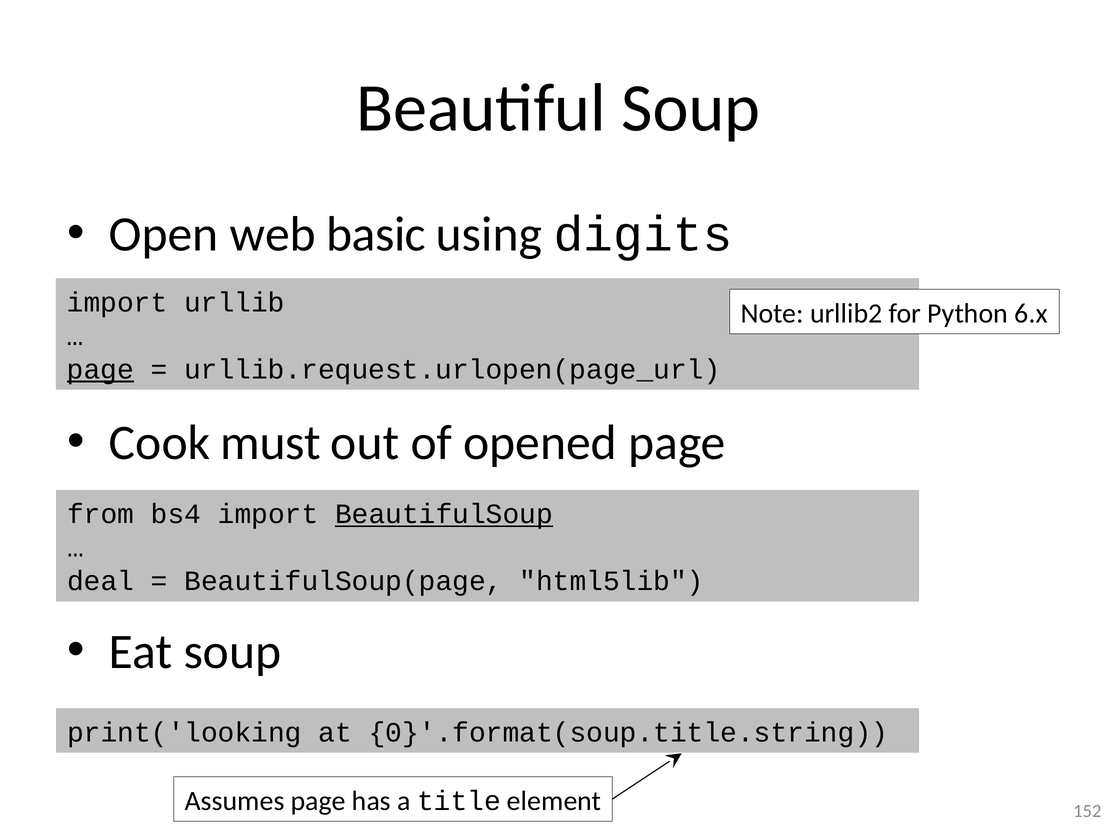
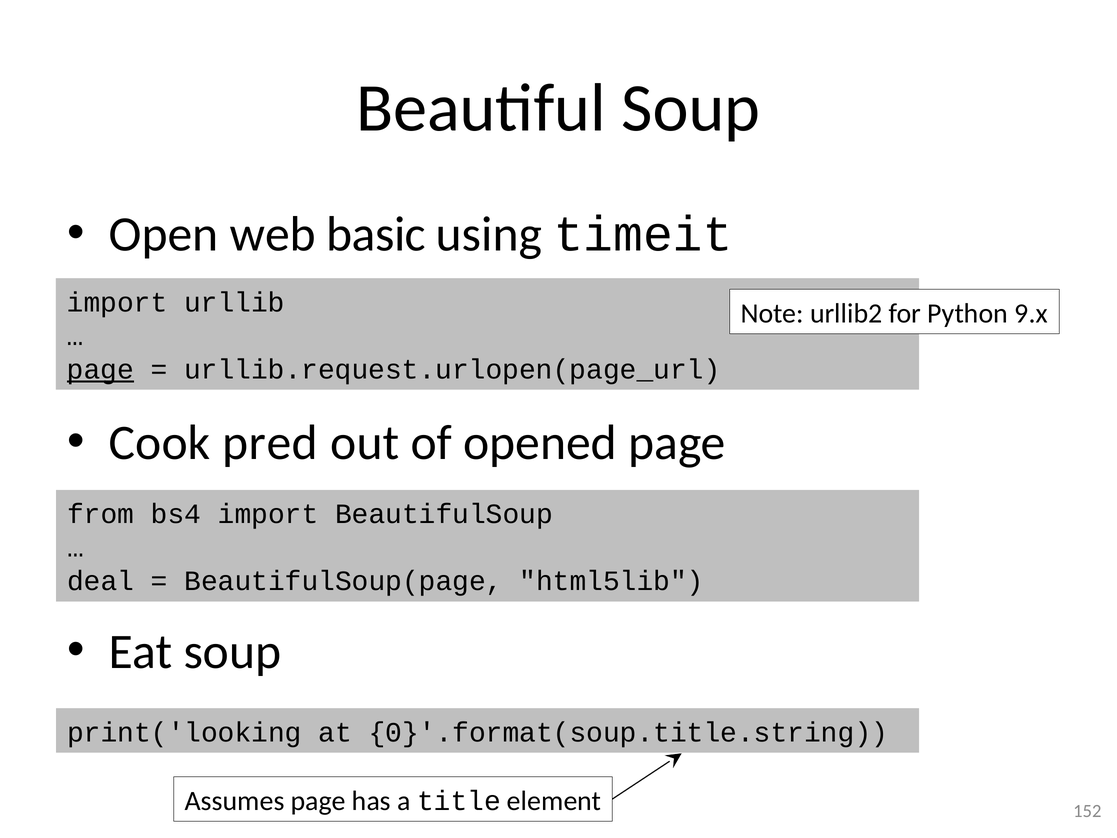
digits: digits -> timeit (643, 234)
6.x: 6.x -> 9.x (1031, 314)
must: must -> pred (270, 443)
BeautifulSoup underline: present -> none (444, 514)
